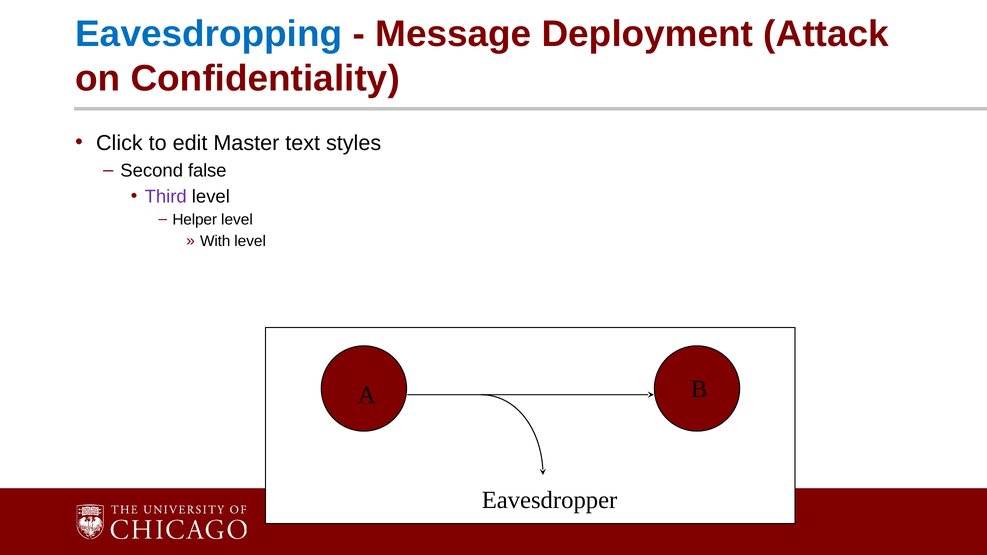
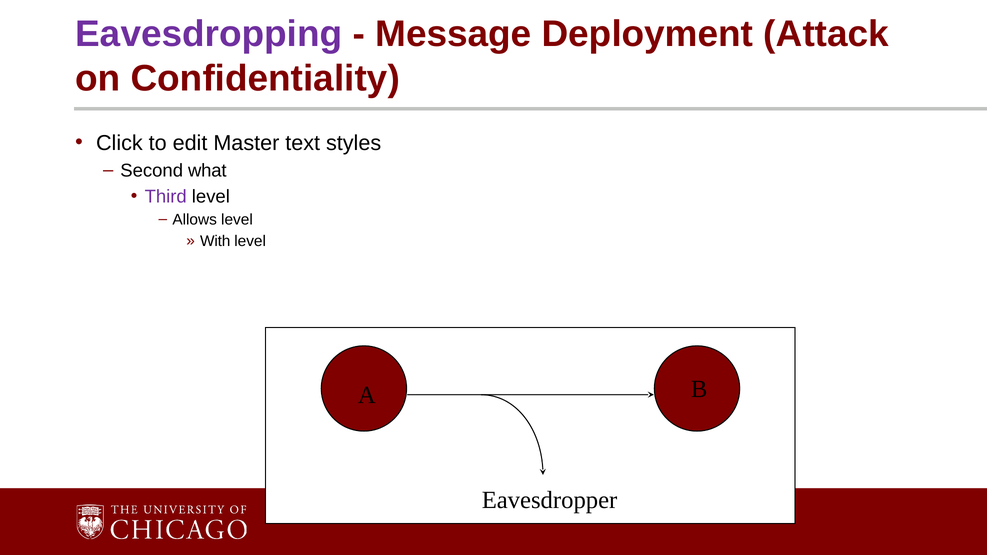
Eavesdropping colour: blue -> purple (209, 34)
false: false -> what (207, 171)
Helper: Helper -> Allows (195, 220)
